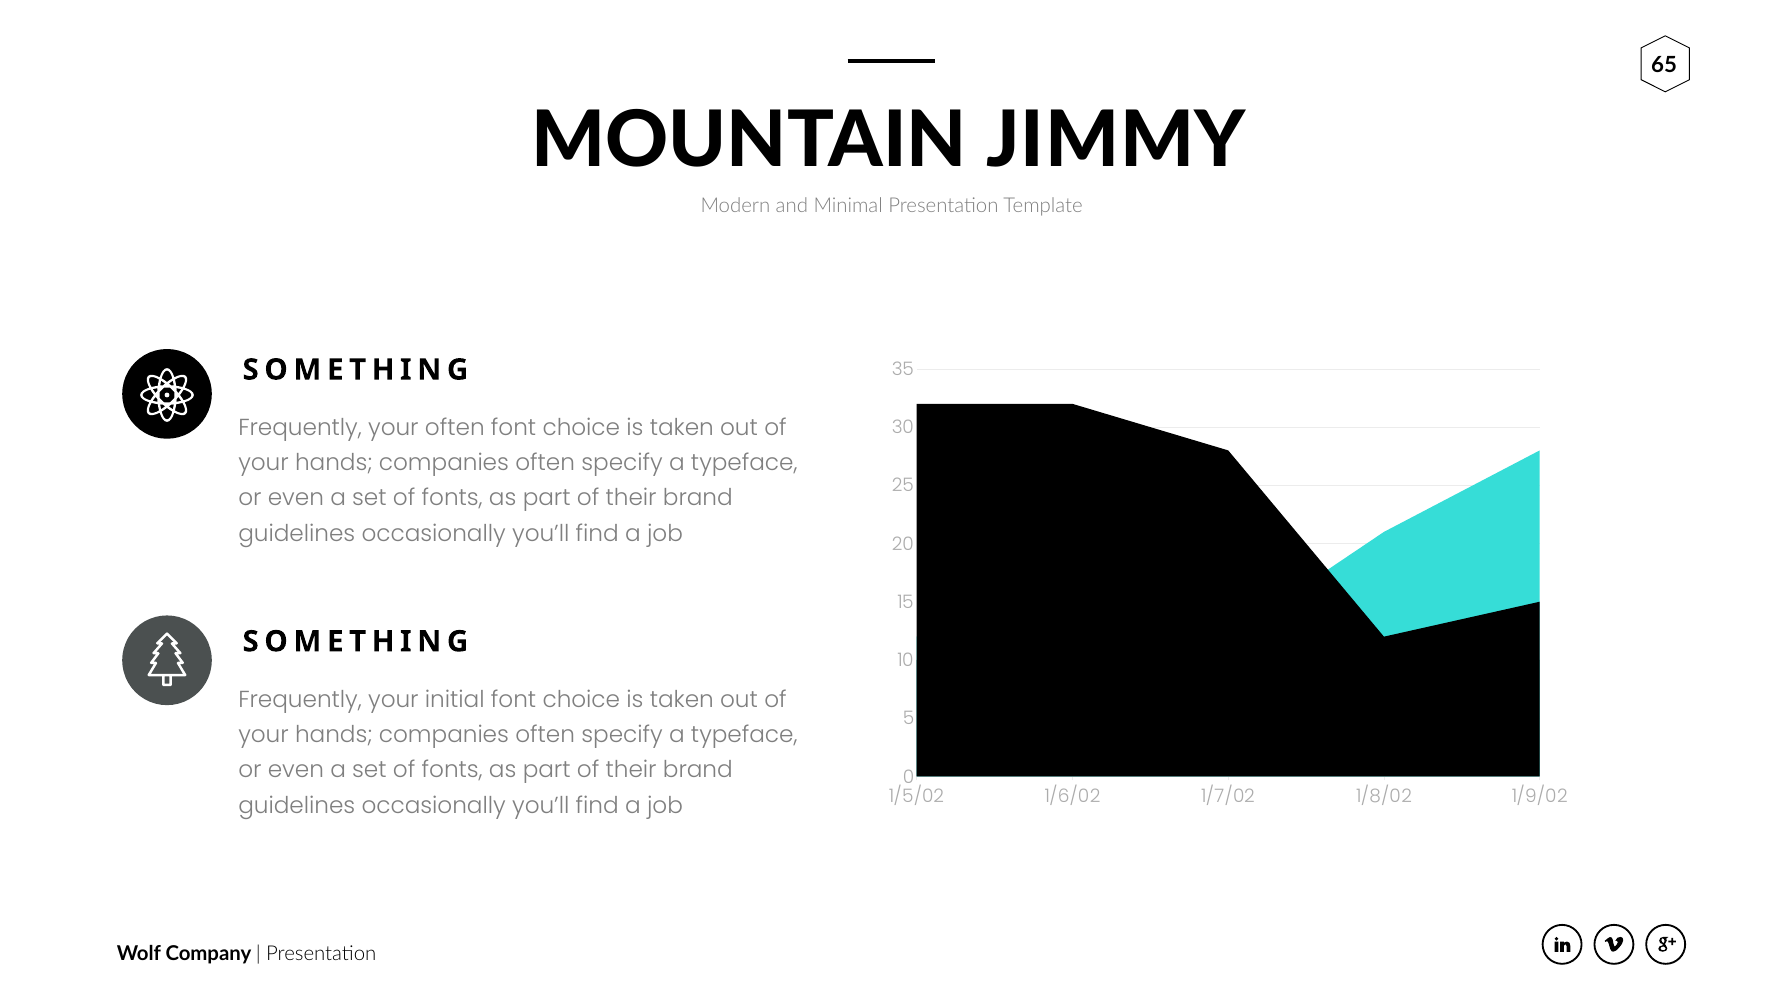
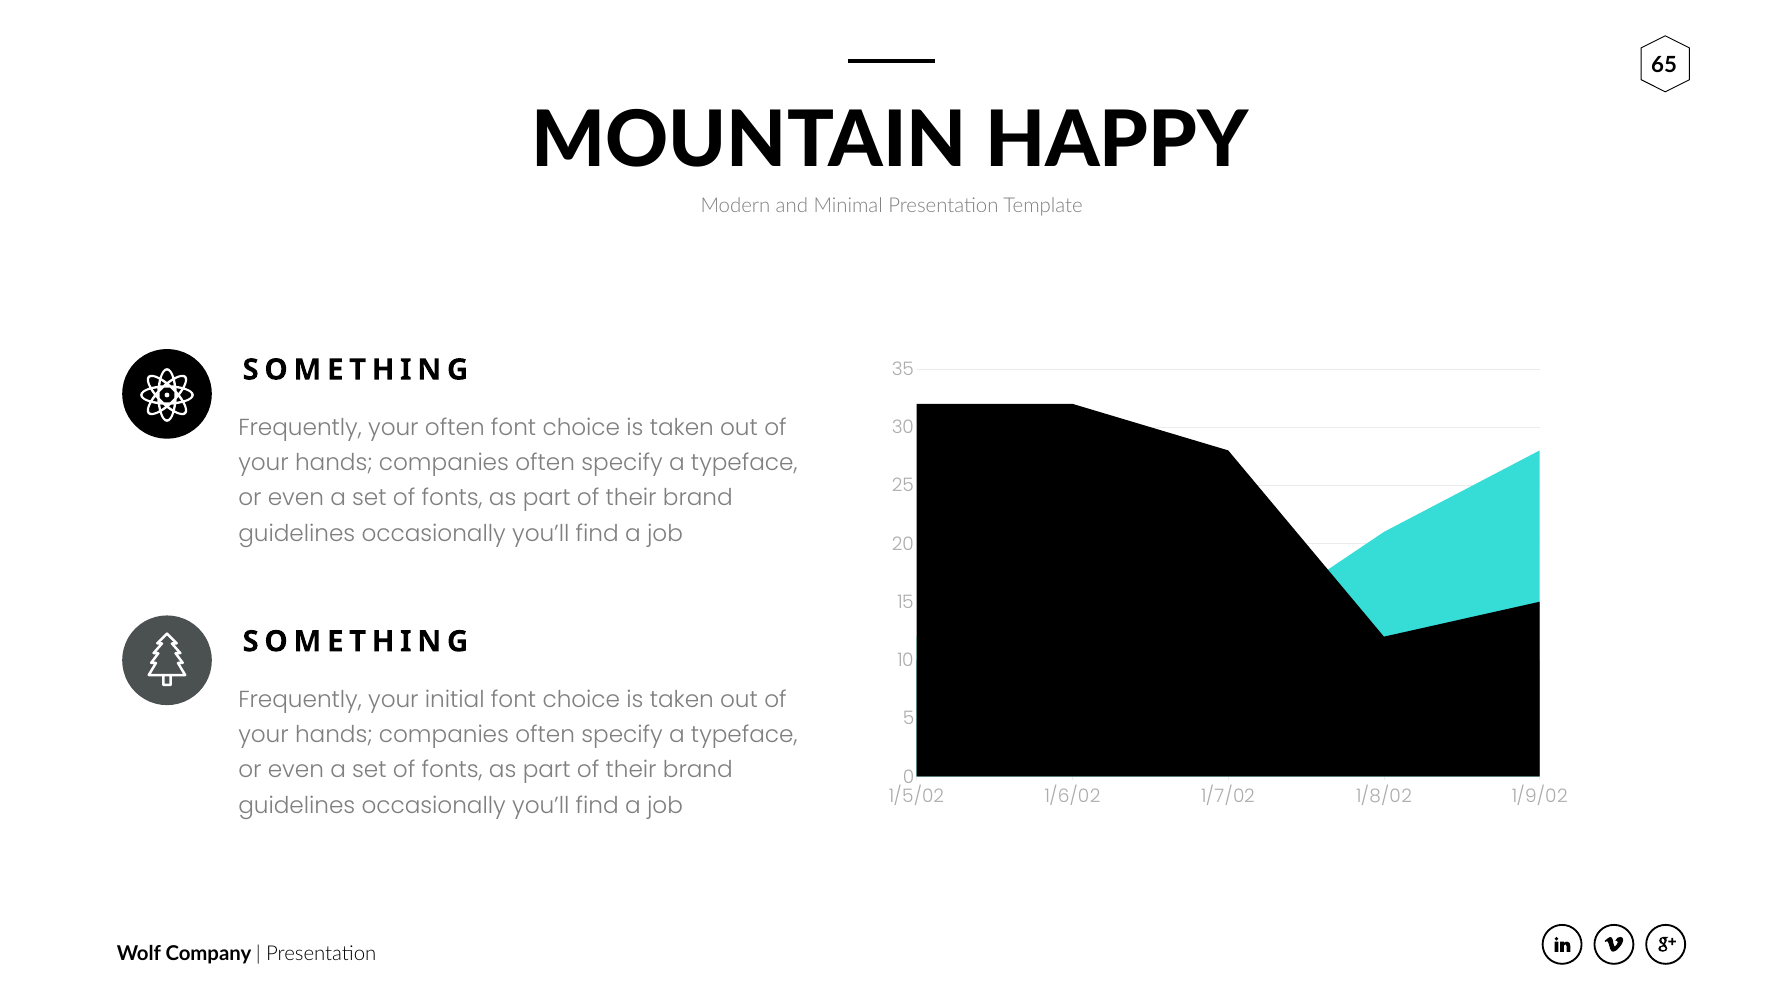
JIMMY: JIMMY -> HAPPY (1117, 141)
